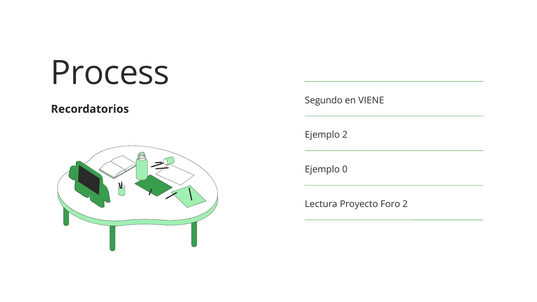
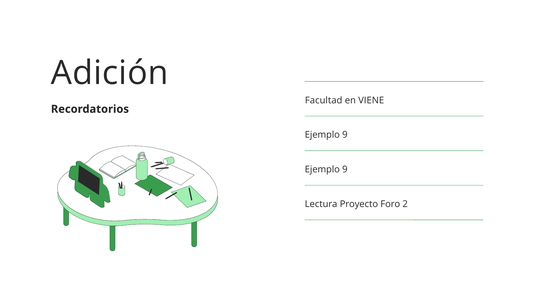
Process: Process -> Adición (110, 73)
Segundo: Segundo -> Facultad (324, 100)
2: 2 -> 9 (345, 135)
0: 0 -> 9 (345, 170)
